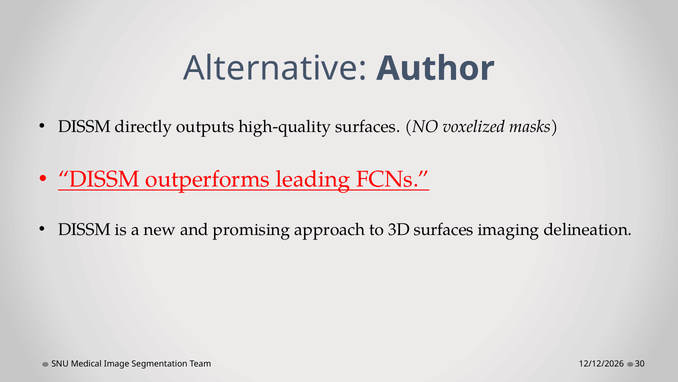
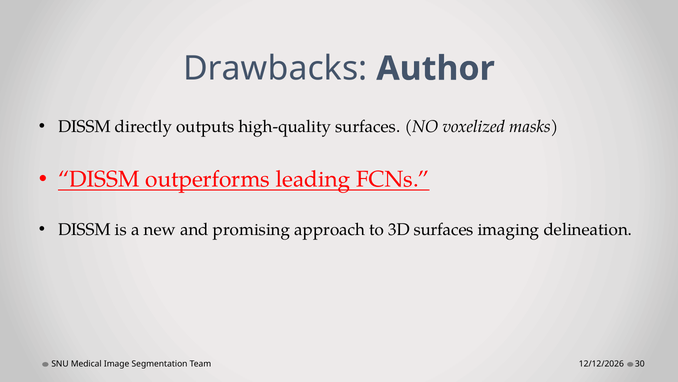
Alternative: Alternative -> Drawbacks (275, 68)
